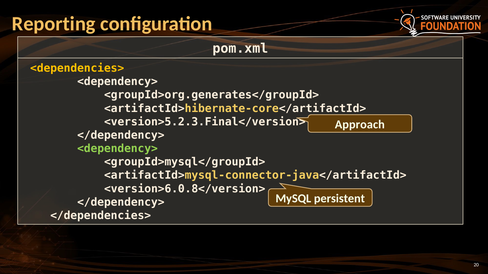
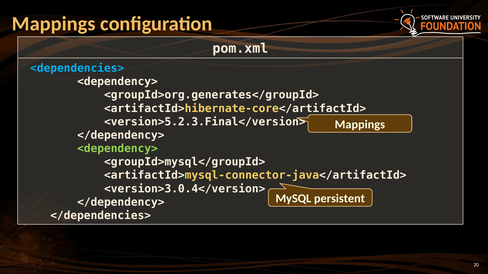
Reporting: Reporting -> Mappings (54, 24)
<dependencies> colour: yellow -> light blue (77, 68)
Approach: Approach -> Mappings (360, 125)
<version>6.0.8</version>: <version>6.0.8</version> -> <version>3.0.4</version> (185, 189)
